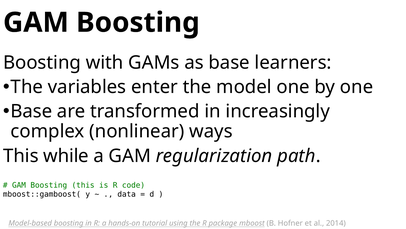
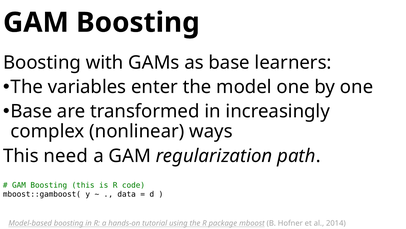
while: while -> need (66, 155)
